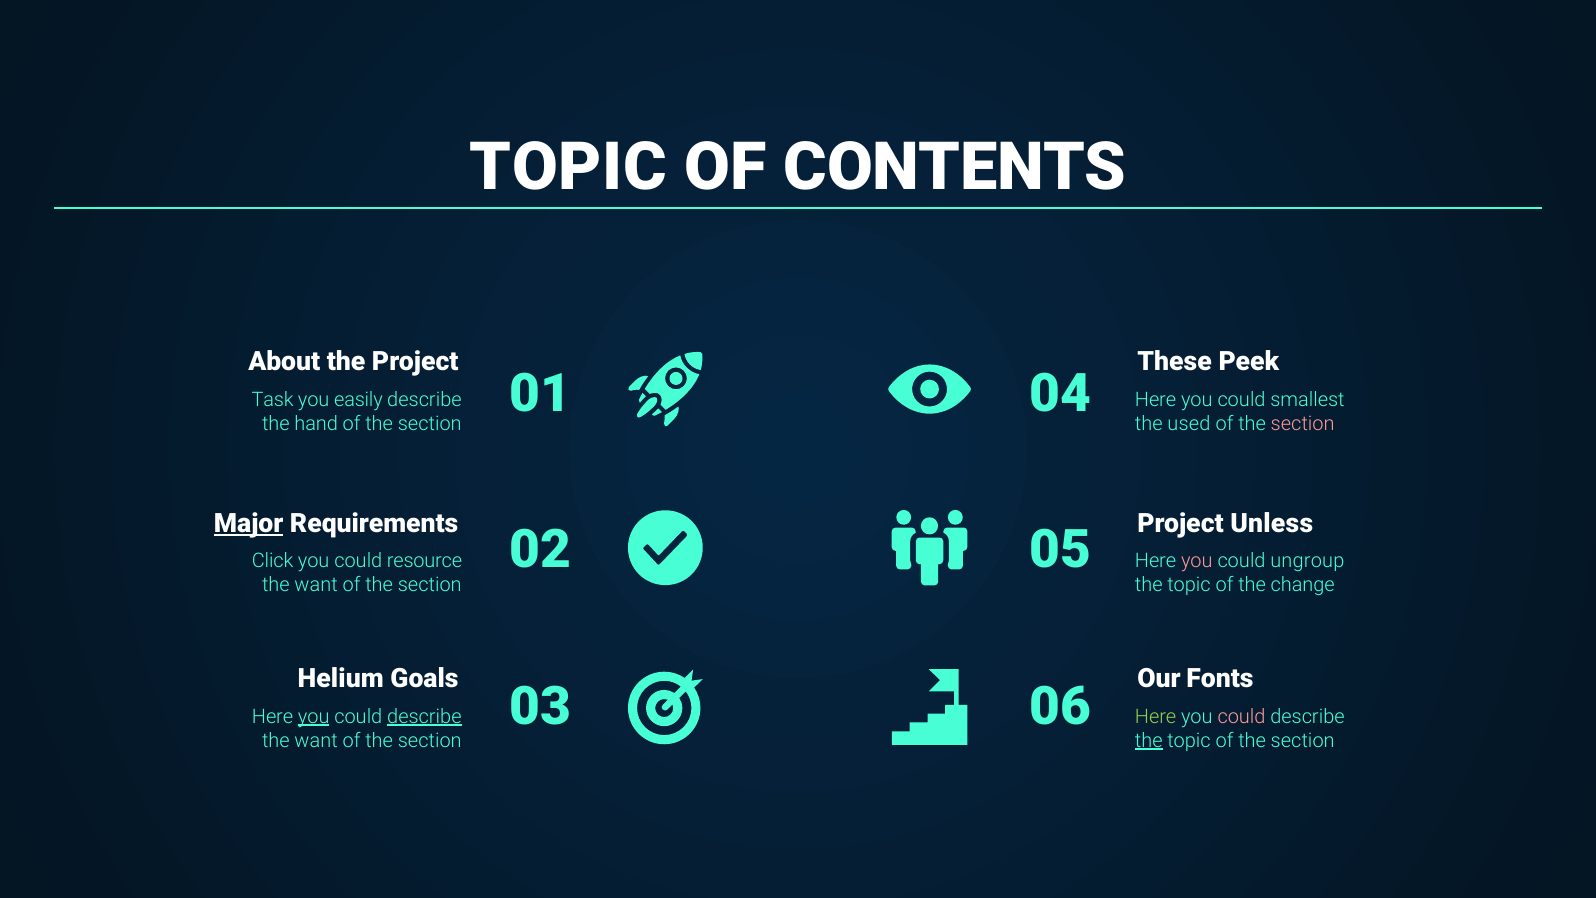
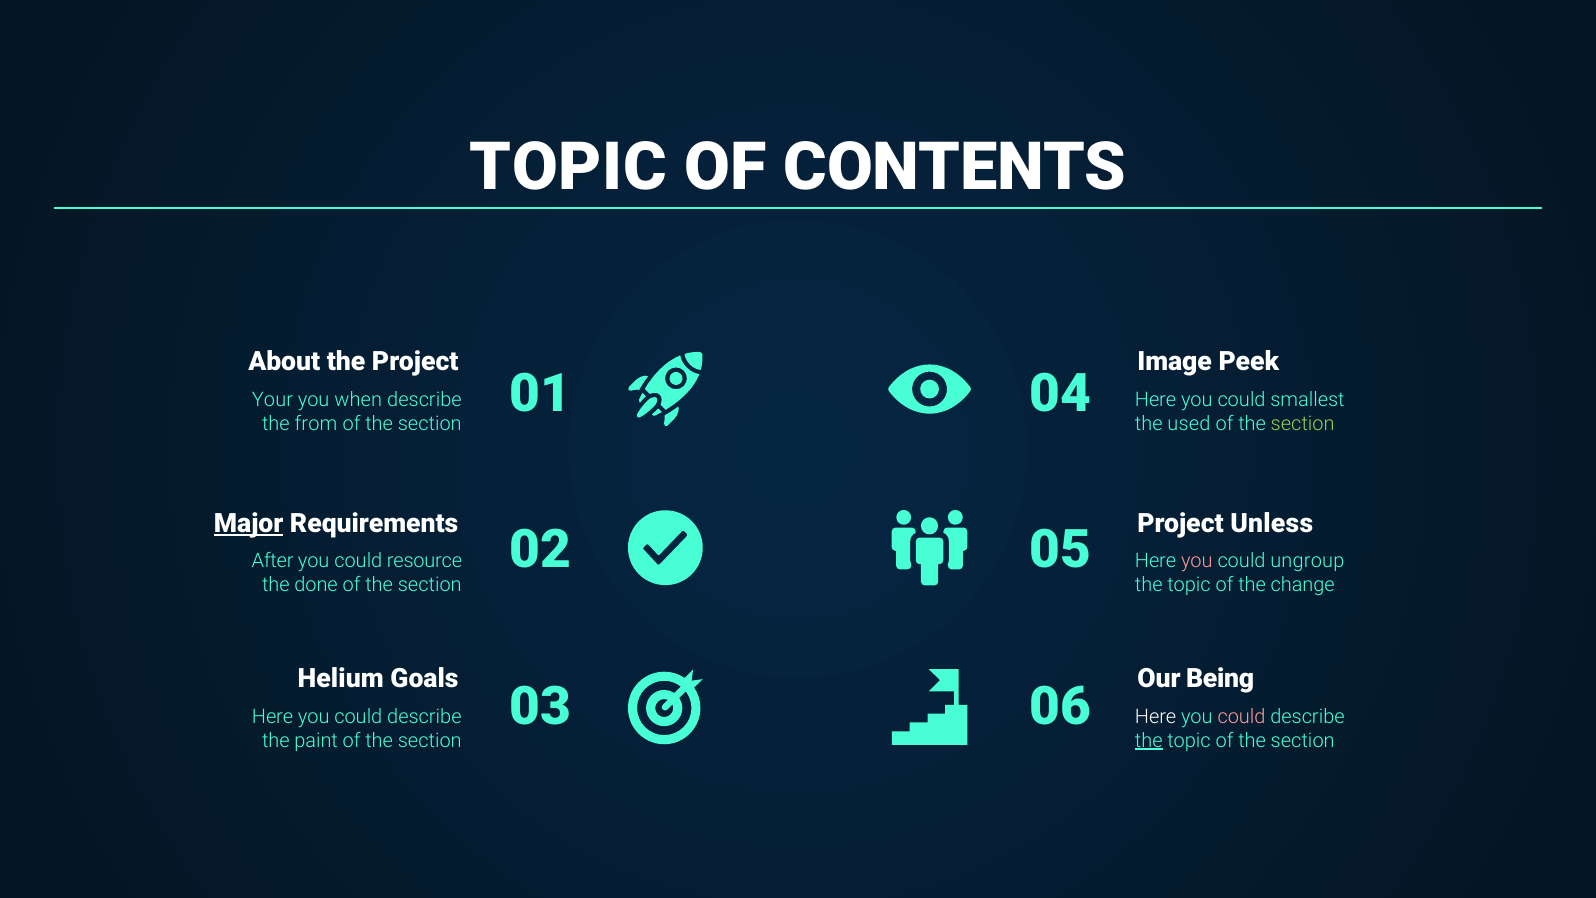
These: These -> Image (1175, 362)
Task: Task -> Your (272, 400)
easily: easily -> when (358, 400)
hand: hand -> from (316, 424)
section colour: pink -> light green (1303, 424)
Click: Click -> After (273, 561)
want: want -> done (316, 585)
Fonts: Fonts -> Being (1220, 679)
you underline: present -> none (314, 716)
describe underline: present -> none (424, 716)
Here colour: light green -> white (1156, 716)
want: want -> paint (316, 740)
